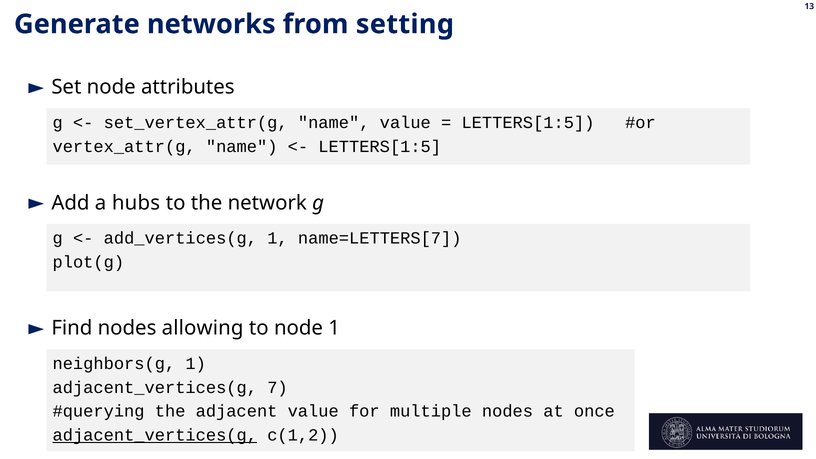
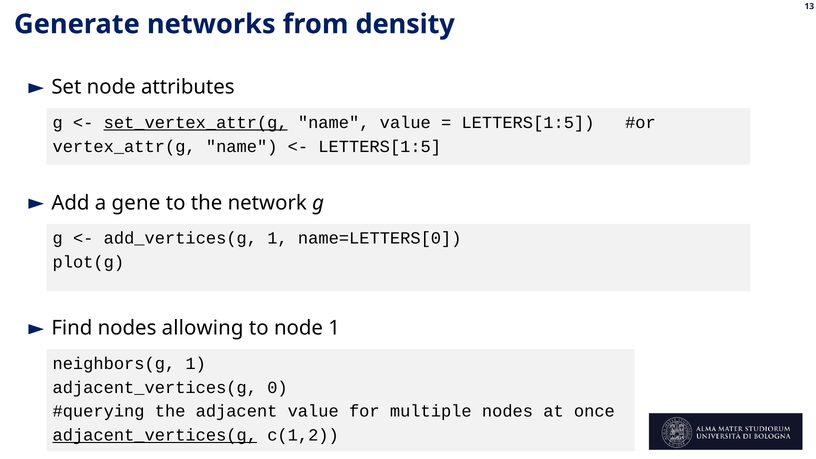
setting: setting -> density (405, 24)
set_vertex_attr(g underline: none -> present (196, 123)
hubs: hubs -> gene (136, 203)
name=LETTERS[7: name=LETTERS[7 -> name=LETTERS[0 (380, 238)
7: 7 -> 0 (277, 387)
